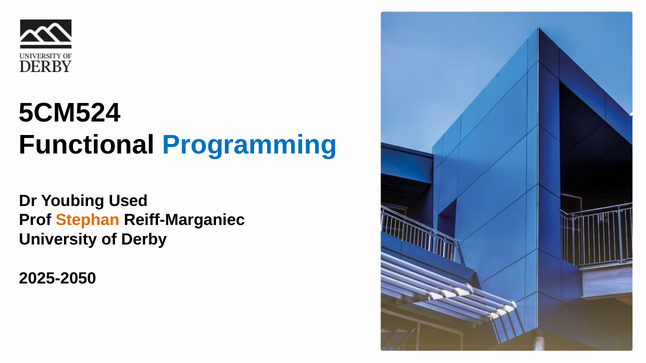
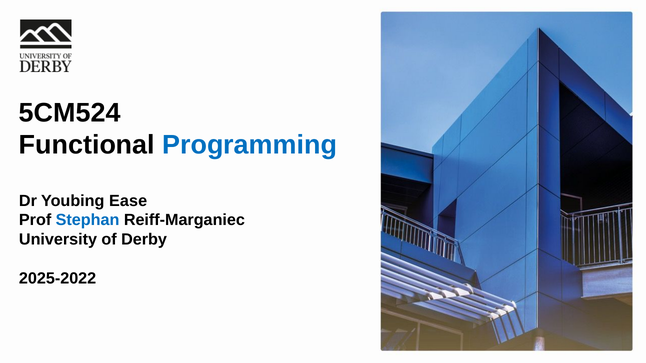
Used: Used -> Ease (128, 201)
Stephan colour: orange -> blue (88, 220)
2025-2050: 2025-2050 -> 2025-2022 (58, 279)
